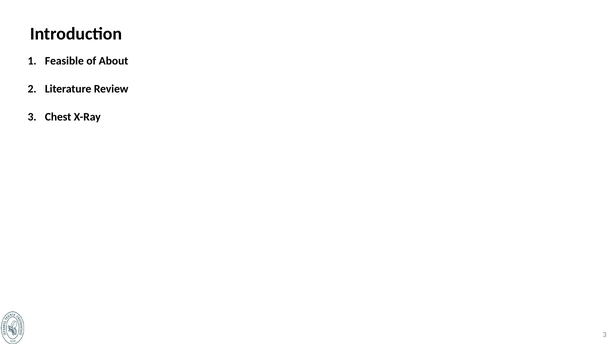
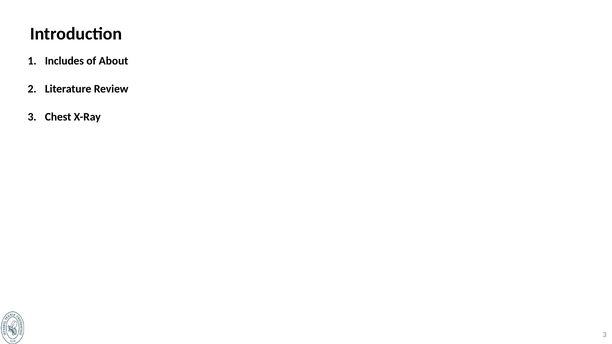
Feasible: Feasible -> Includes (64, 61)
